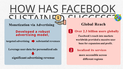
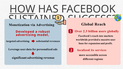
FACEBOOK underline: present -> none (88, 9)
